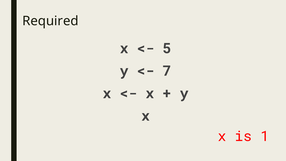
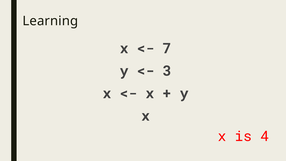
Required: Required -> Learning (50, 21)
5: 5 -> 7 (167, 48)
7: 7 -> 3 (167, 71)
1: 1 -> 4 (265, 136)
